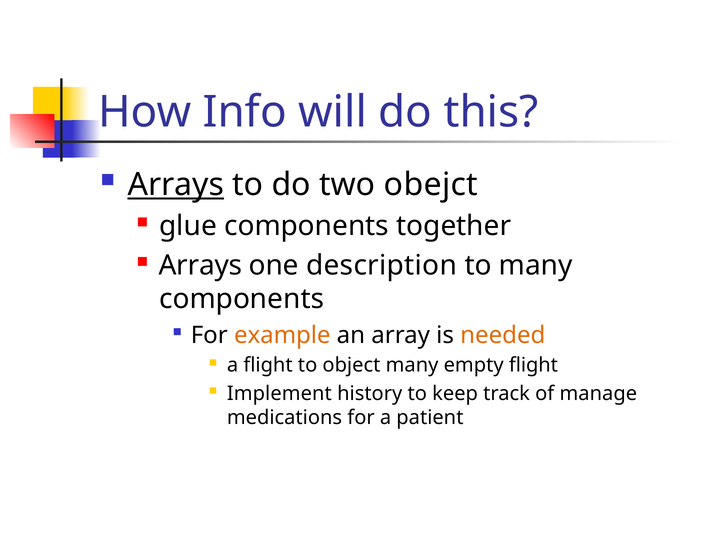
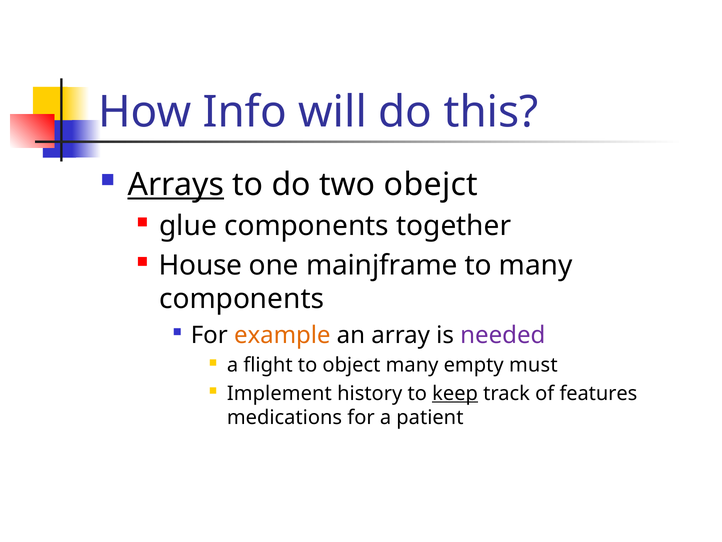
Arrays: Arrays -> House (200, 265)
description: description -> mainjframe (382, 265)
needed colour: orange -> purple (503, 335)
empty flight: flight -> must (533, 365)
keep underline: none -> present (455, 393)
manage: manage -> features (598, 393)
